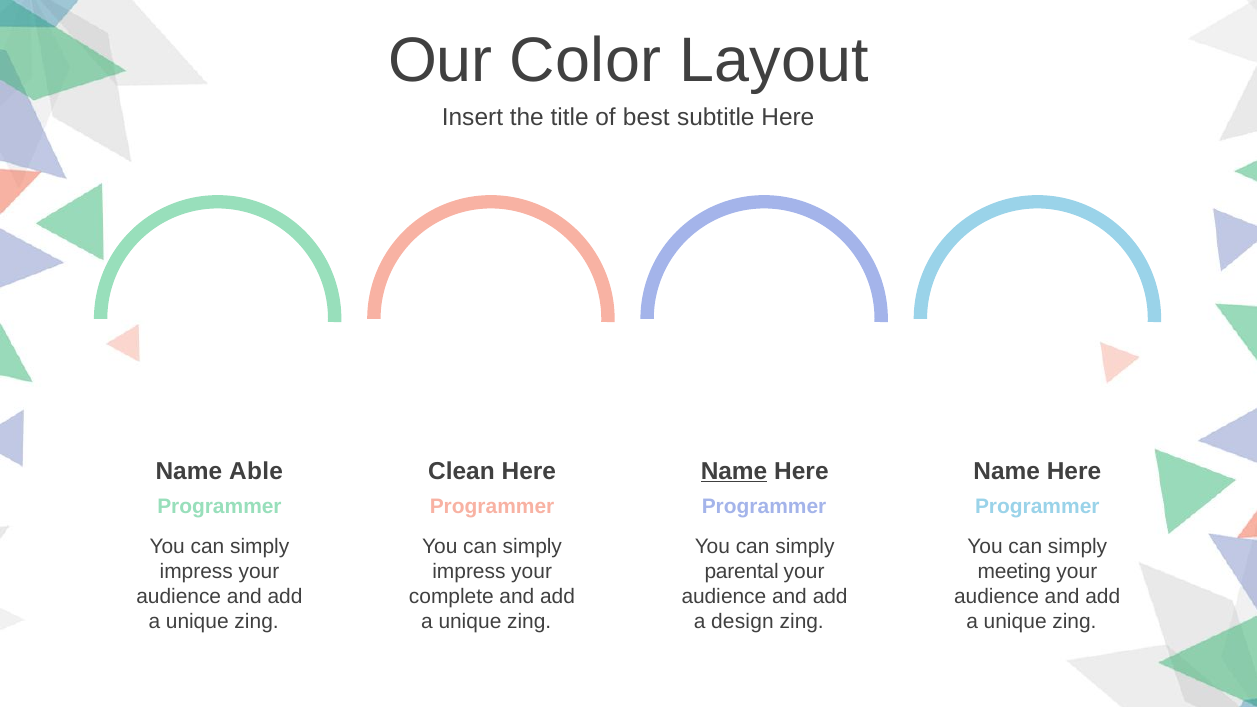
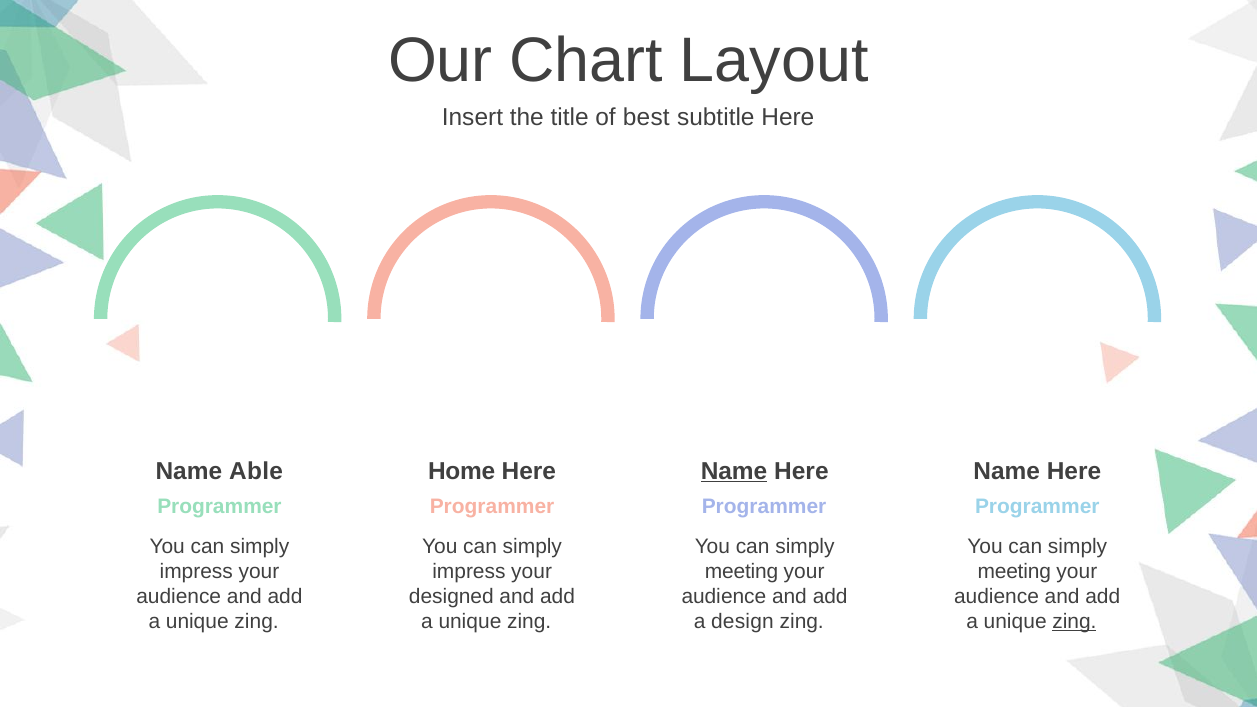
Color: Color -> Chart (586, 61)
Clean: Clean -> Home (462, 471)
parental: parental -> meeting (742, 571)
complete: complete -> designed (451, 597)
zing underline: none -> present (1074, 622)
